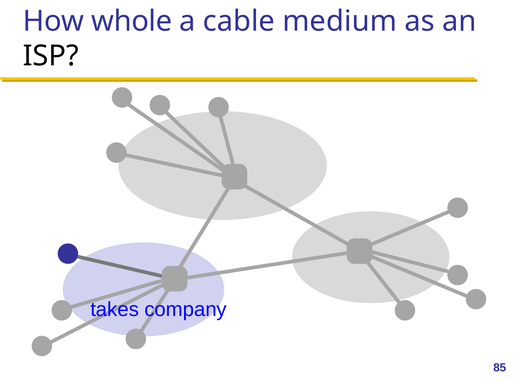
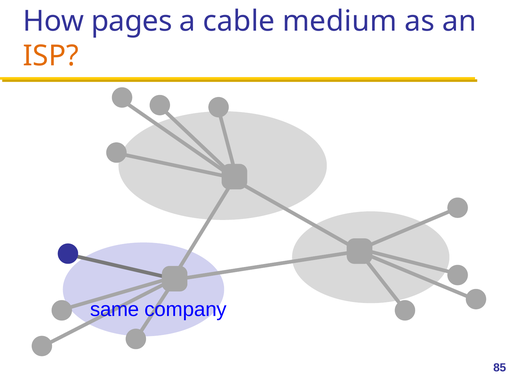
whole: whole -> pages (132, 21)
ISP colour: black -> orange (51, 56)
takes: takes -> same (115, 310)
